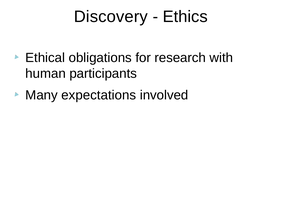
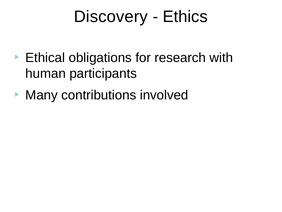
expectations: expectations -> contributions (99, 95)
